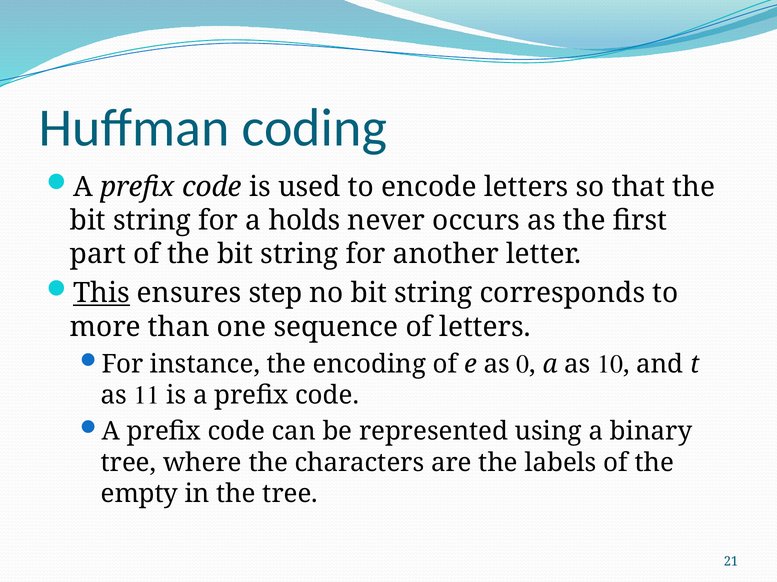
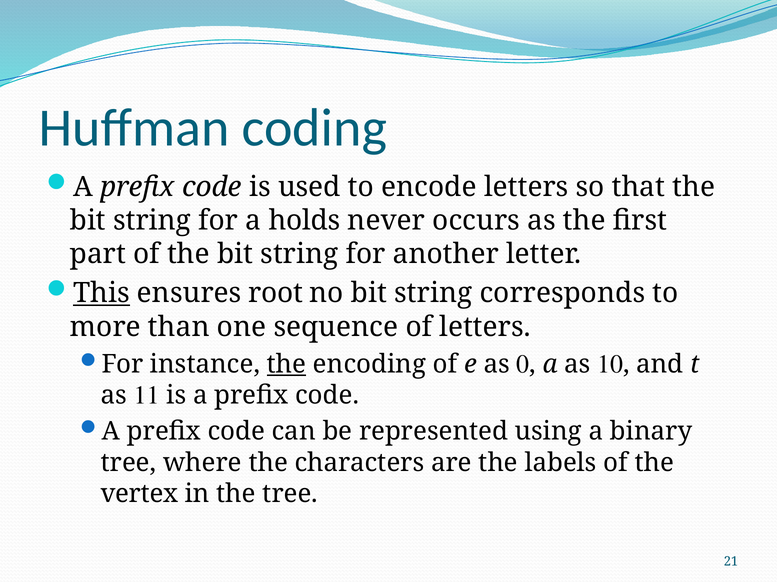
step: step -> root (276, 294)
the underline: none -> present (287, 365)
empty: empty -> vertex (139, 494)
